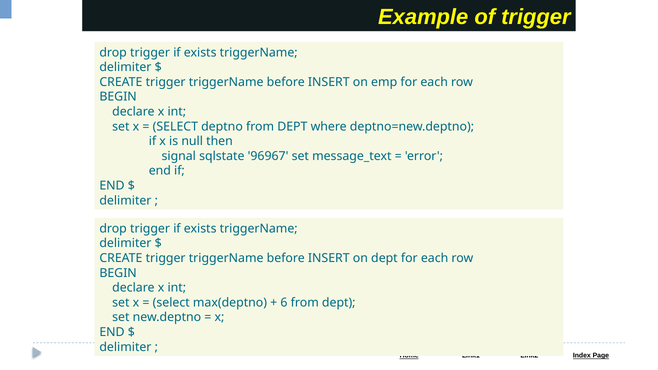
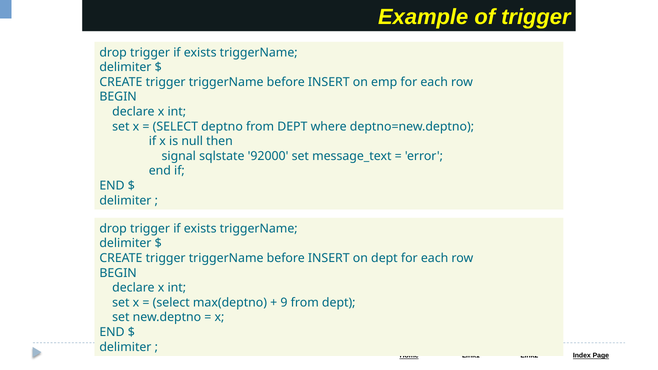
96967: 96967 -> 92000 (268, 156)
6: 6 -> 9 (284, 303)
